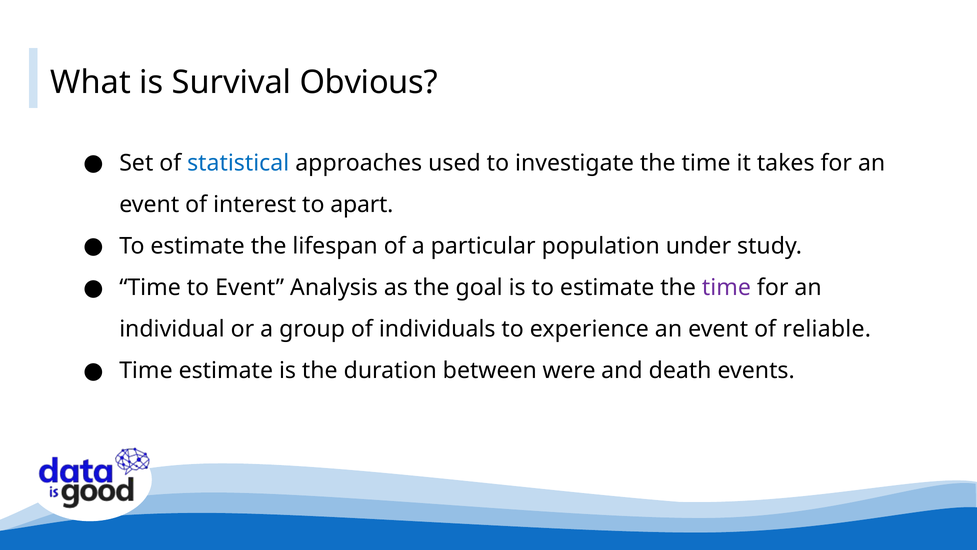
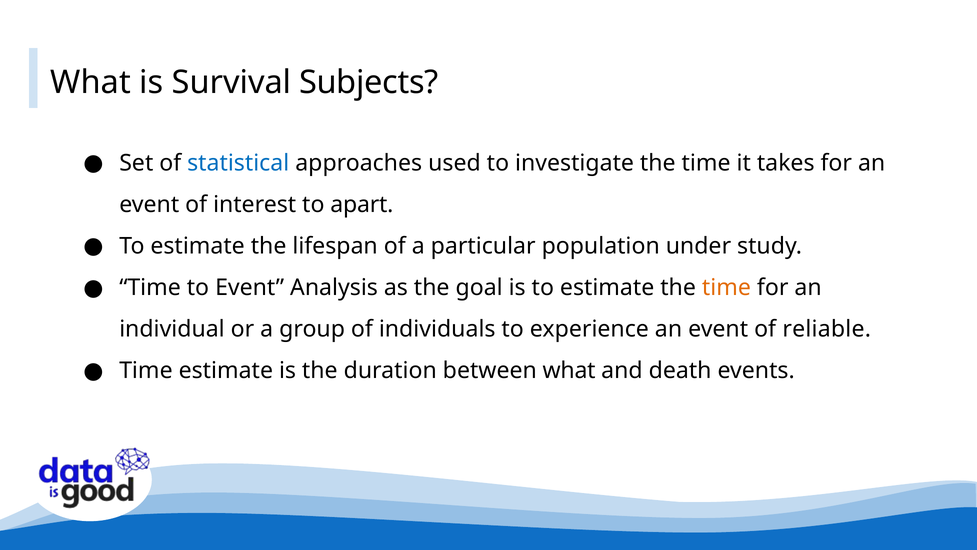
Obvious: Obvious -> Subjects (369, 83)
time colour: purple -> orange (726, 287)
between were: were -> what (569, 370)
